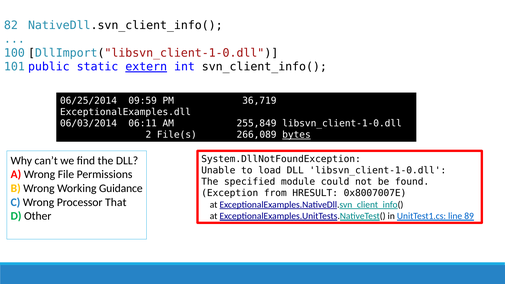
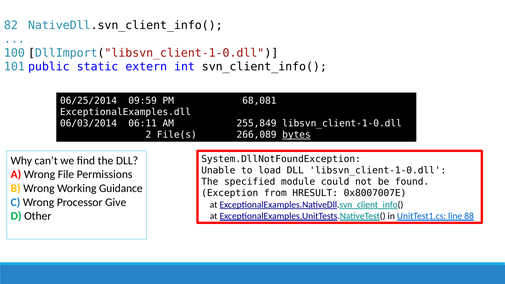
extern underline: present -> none (146, 67)
36,719: 36,719 -> 68,081 (259, 101)
That: That -> Give (116, 202)
89: 89 -> 88 (469, 216)
